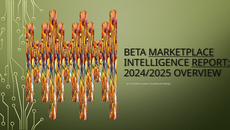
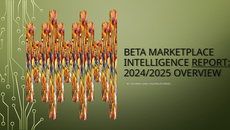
MARKETPLACE underline: present -> none (181, 52)
